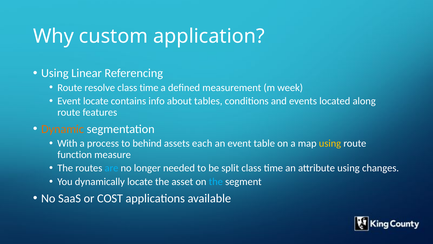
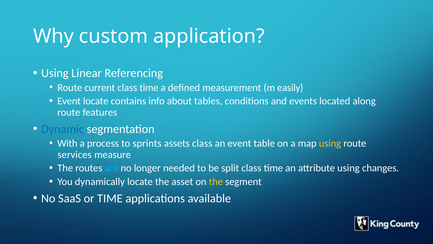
resolve: resolve -> current (100, 87)
week: week -> easily (290, 87)
Dynamic colour: orange -> blue (63, 129)
behind: behind -> sprints (147, 143)
assets each: each -> class (202, 143)
function: function -> services (75, 154)
the colour: light blue -> yellow (216, 181)
or COST: COST -> TIME (110, 198)
